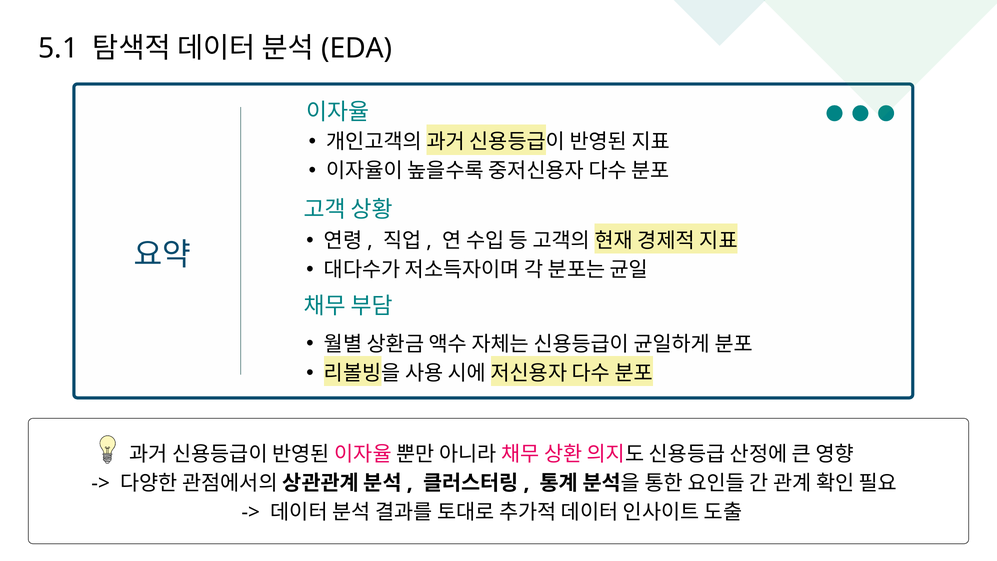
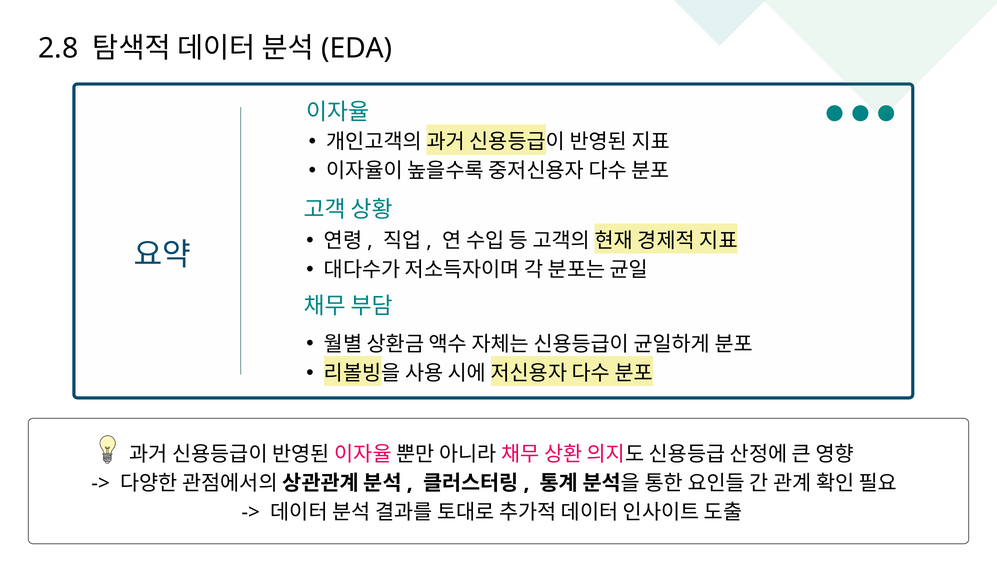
5.1: 5.1 -> 2.8 (58, 48)
